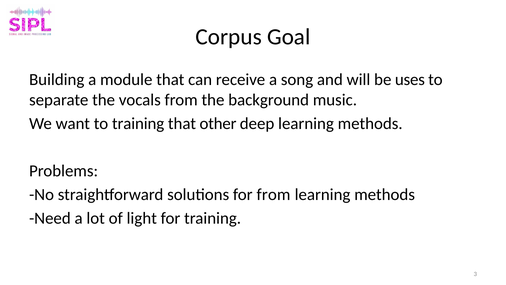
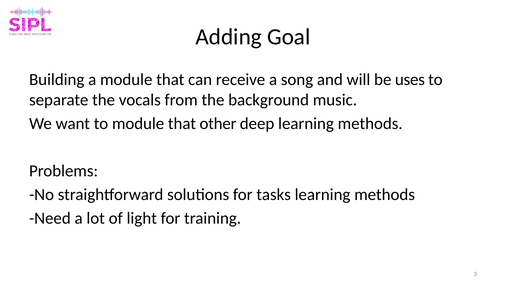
Corpus: Corpus -> Adding (229, 37)
to training: training -> module (138, 124)
for from: from -> tasks (274, 194)
